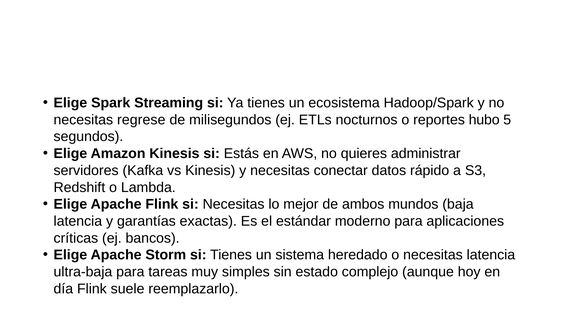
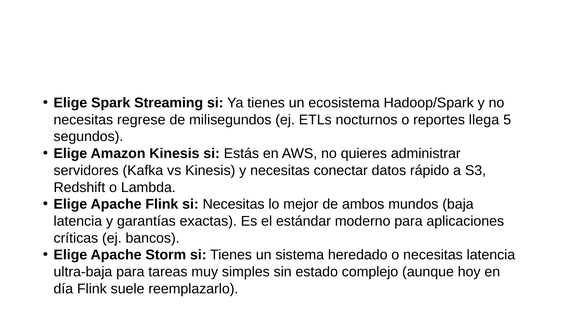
hubo: hubo -> llega (484, 120)
